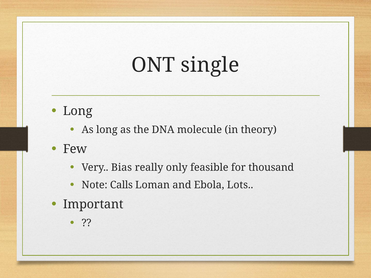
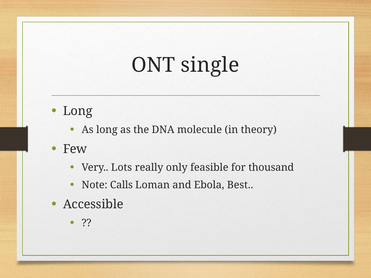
Bias: Bias -> Lots (122, 168)
Lots: Lots -> Best (240, 185)
Important: Important -> Accessible (93, 205)
